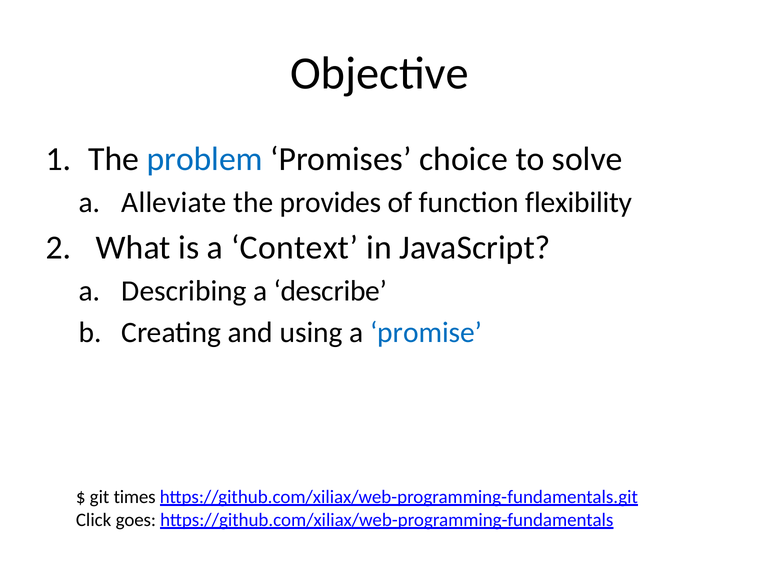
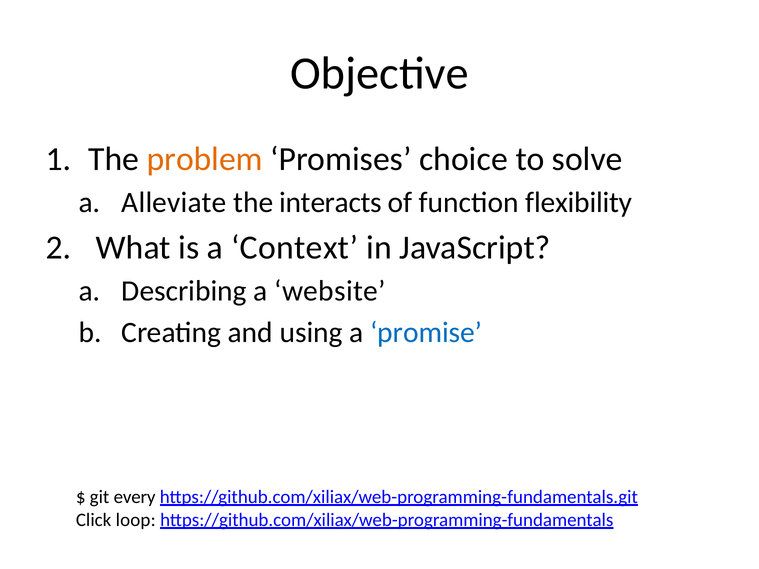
problem colour: blue -> orange (205, 159)
provides: provides -> interacts (331, 203)
describe: describe -> website (330, 291)
times: times -> every (135, 497)
goes: goes -> loop (136, 520)
